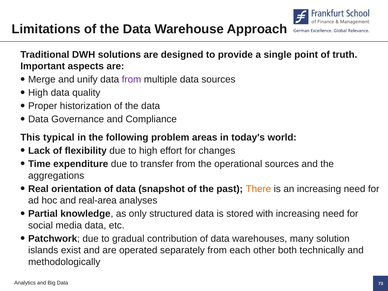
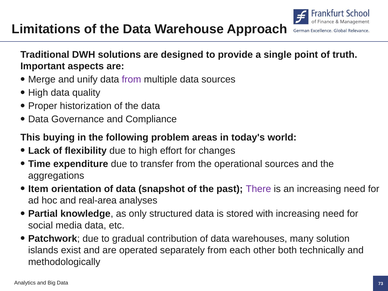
typical: typical -> buying (59, 137)
Real: Real -> Item (38, 189)
There colour: orange -> purple (258, 189)
